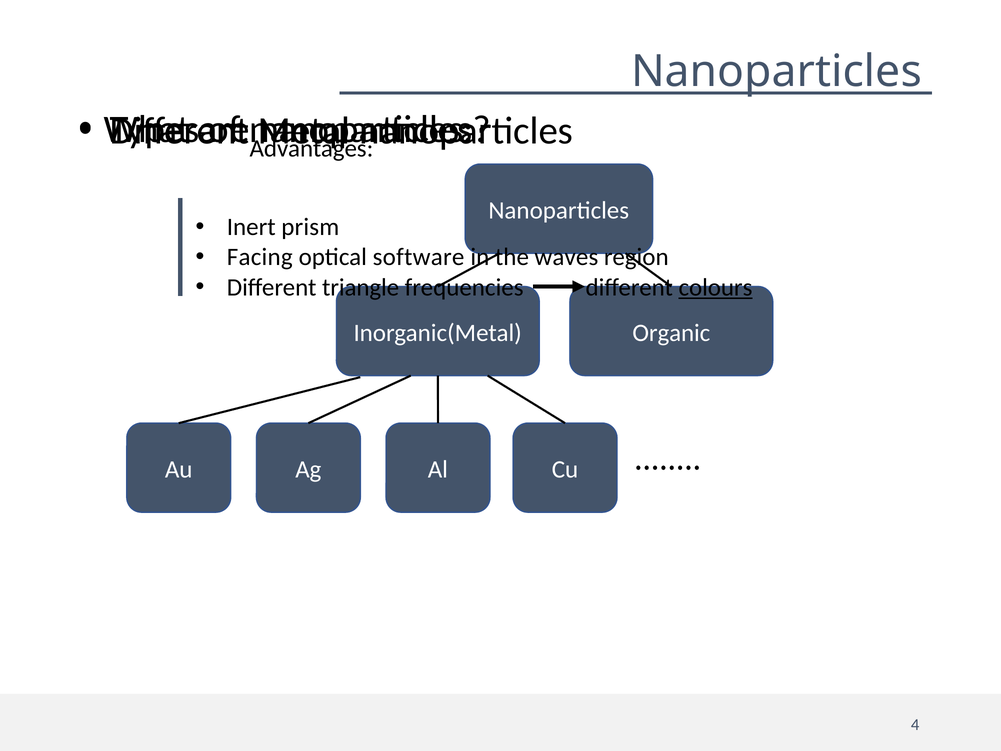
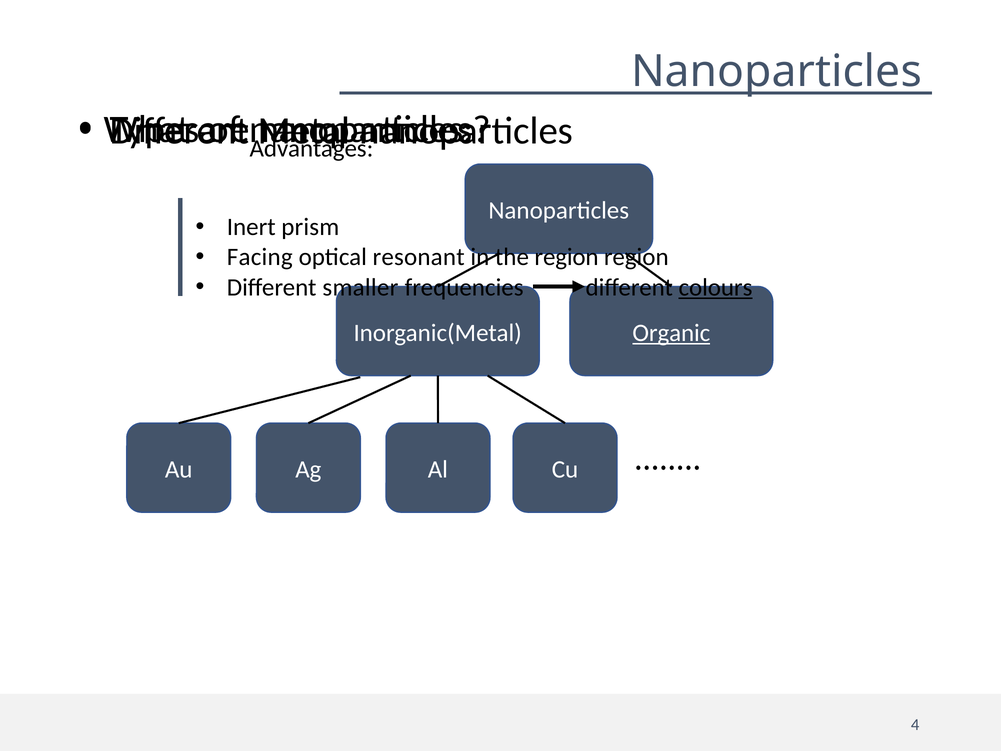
software: software -> resonant (419, 257)
the waves: waves -> region (567, 257)
triangle: triangle -> smaller (360, 287)
Organic underline: none -> present (671, 333)
